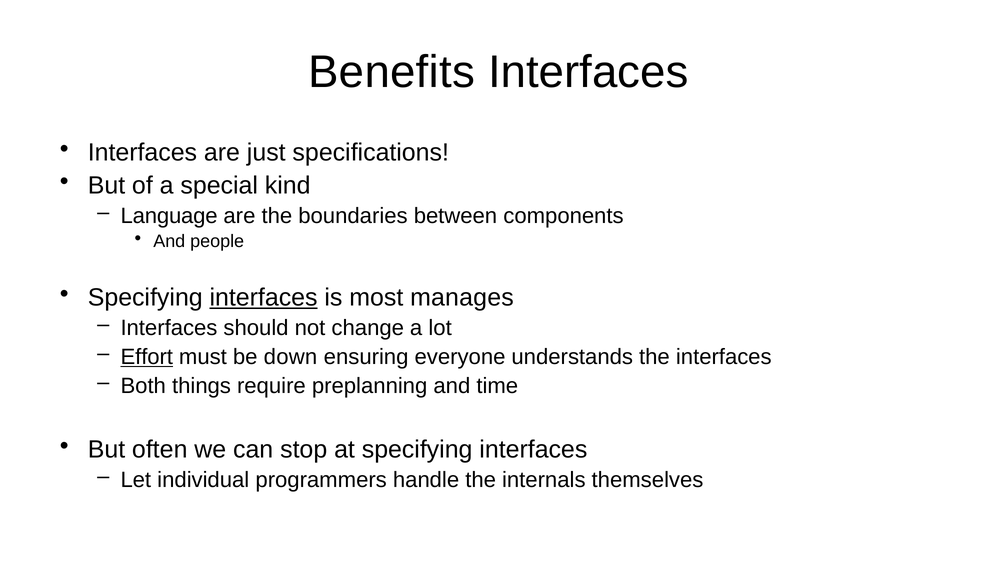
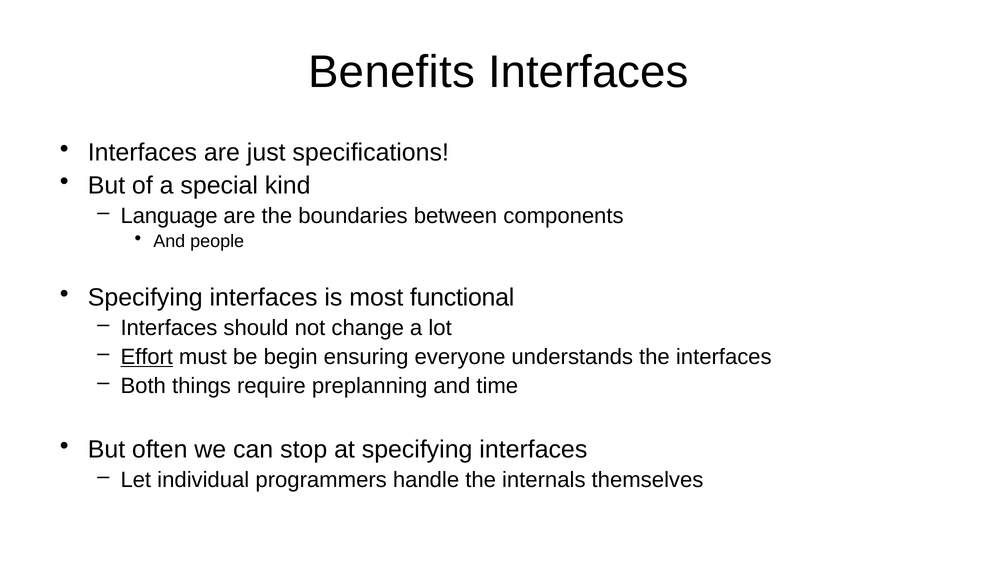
interfaces underline: present -> none (264, 298)
manages: manages -> functional (462, 298)
down: down -> begin (291, 357)
